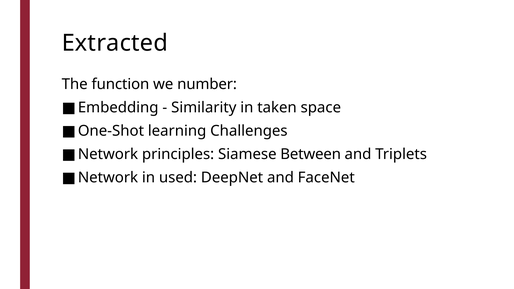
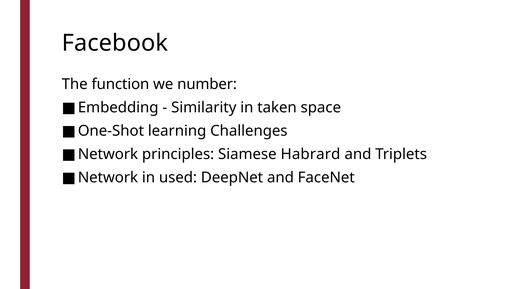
Extracted: Extracted -> Facebook (115, 43)
Between: Between -> Habrard (310, 154)
